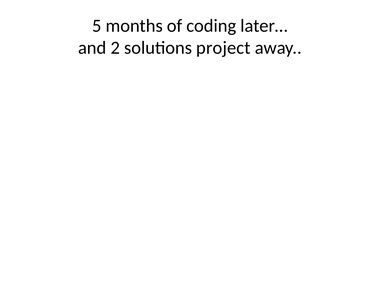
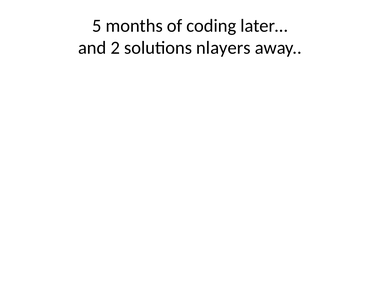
project: project -> nlayers (223, 48)
